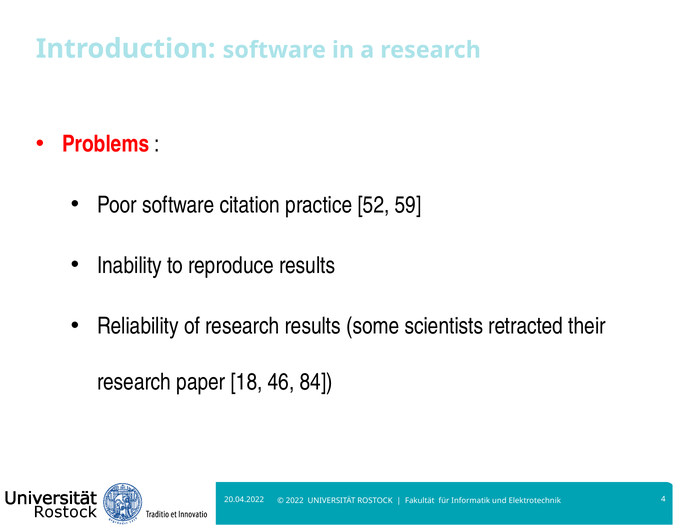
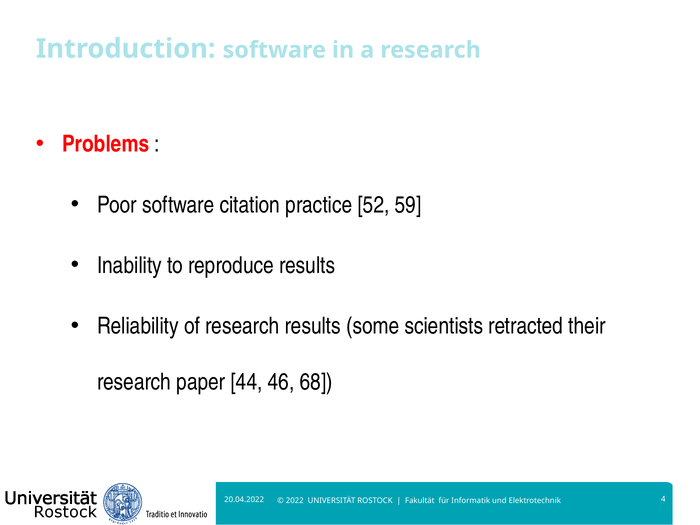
18: 18 -> 44 (247, 382)
84: 84 -> 68 (316, 382)
